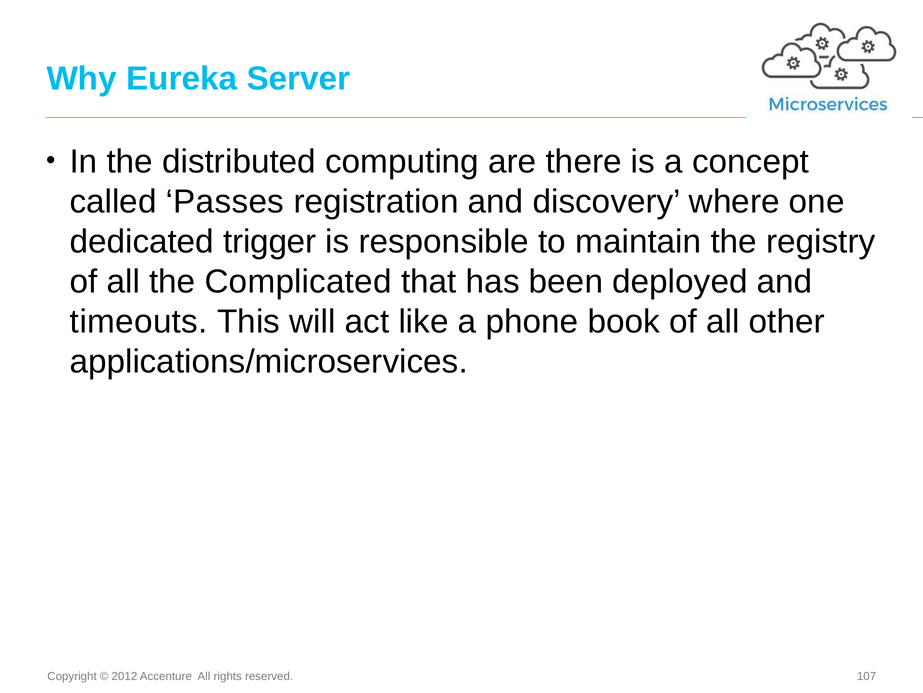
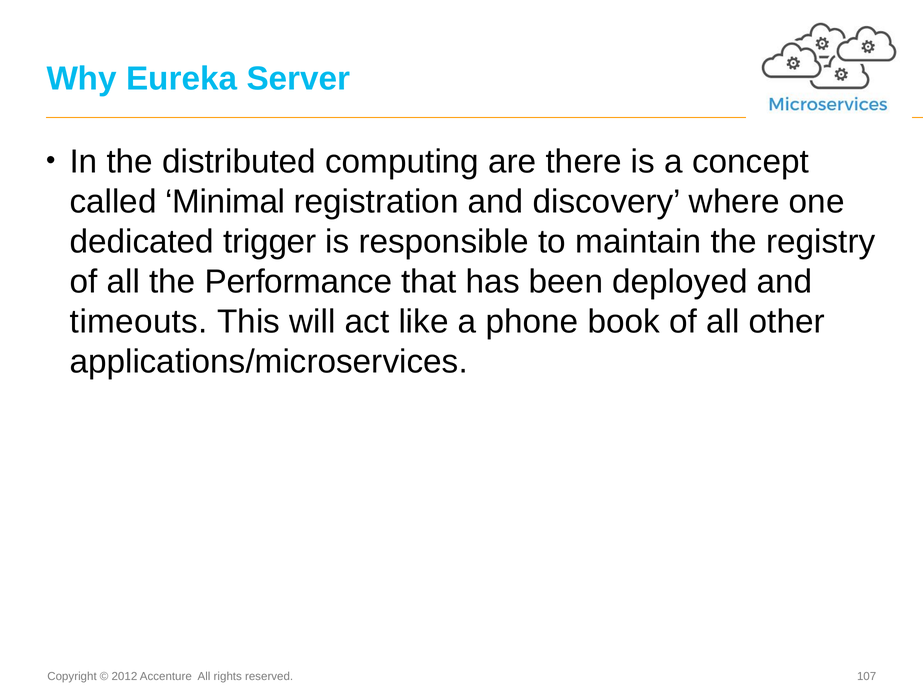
Passes: Passes -> Minimal (225, 202)
Complicated: Complicated -> Performance (298, 282)
